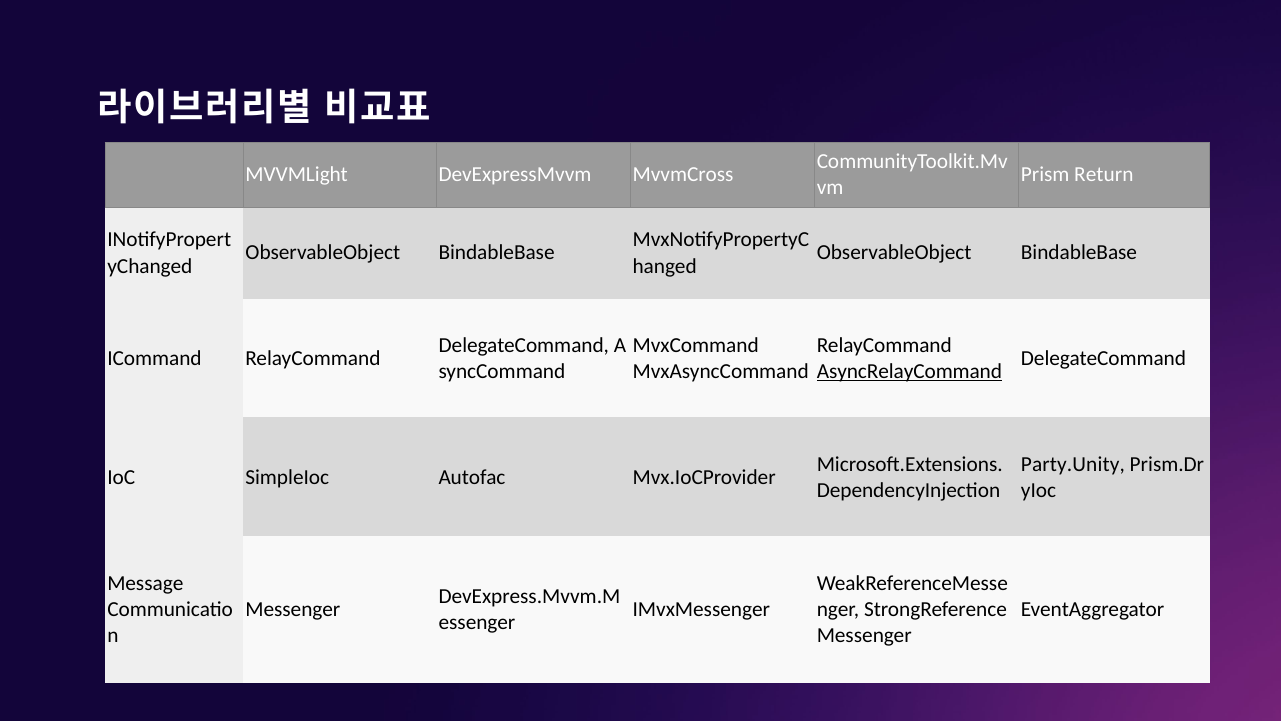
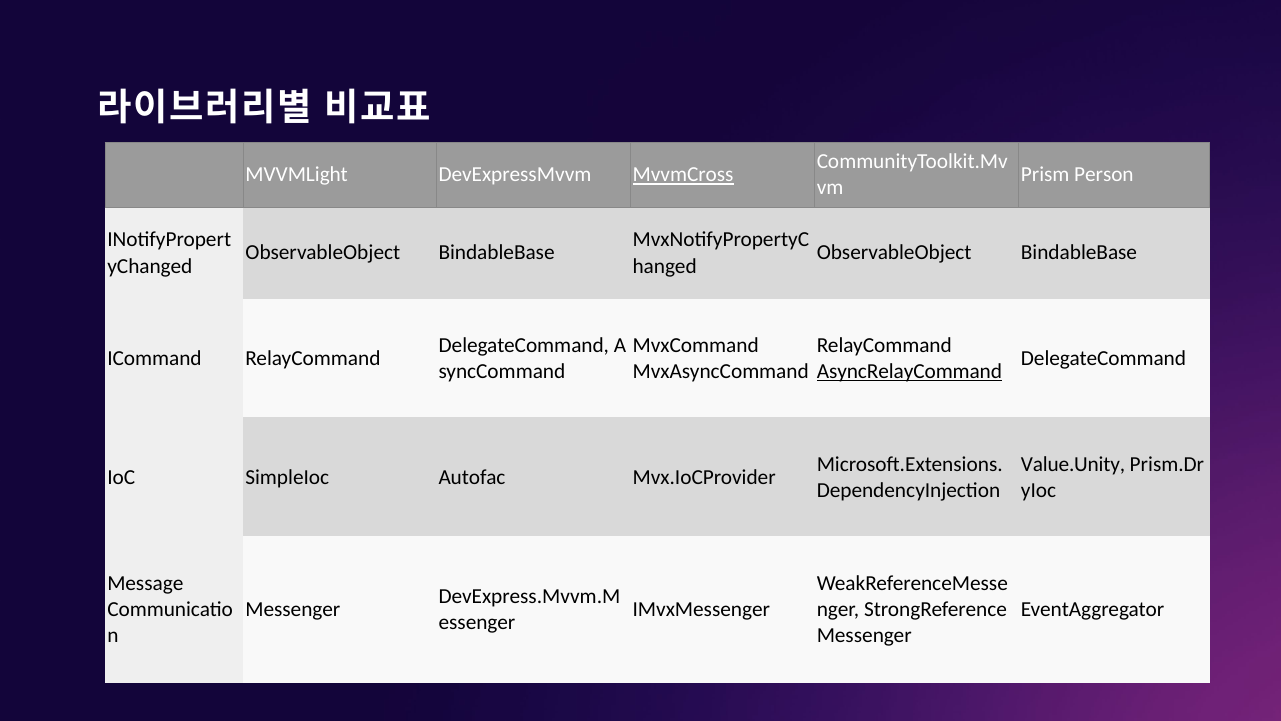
MvvmCross underline: none -> present (683, 175)
Return: Return -> Person (1104, 175)
Party.Unity: Party.Unity -> Value.Unity (1073, 464)
